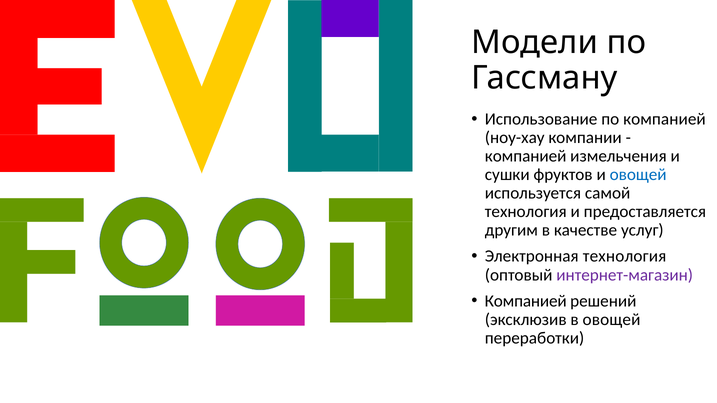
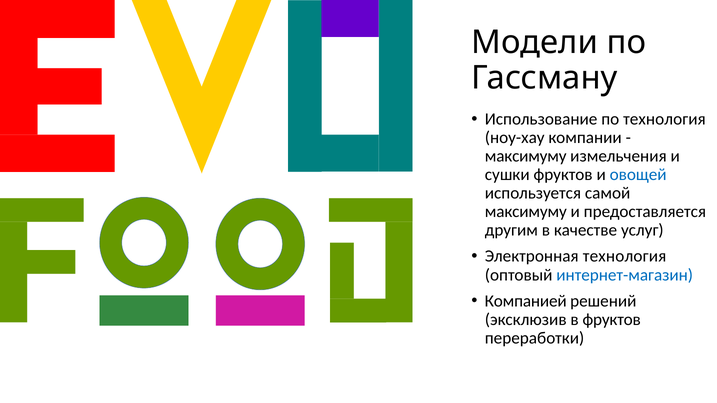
по компанией: компанией -> технология (664, 119)
компанией: компанией -> максимуму (526, 156)
технология: технология -> максимуму (526, 212)
интернет-магазин colour: purple -> blue (625, 275)
в овощей: овощей -> фруктов (612, 320)
